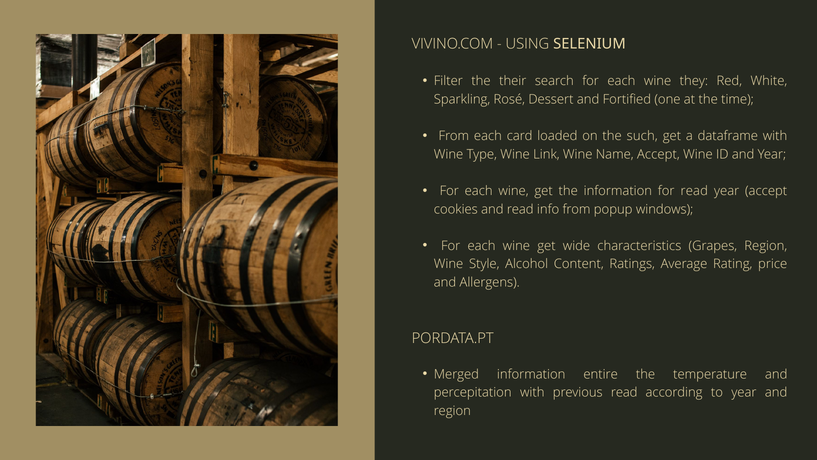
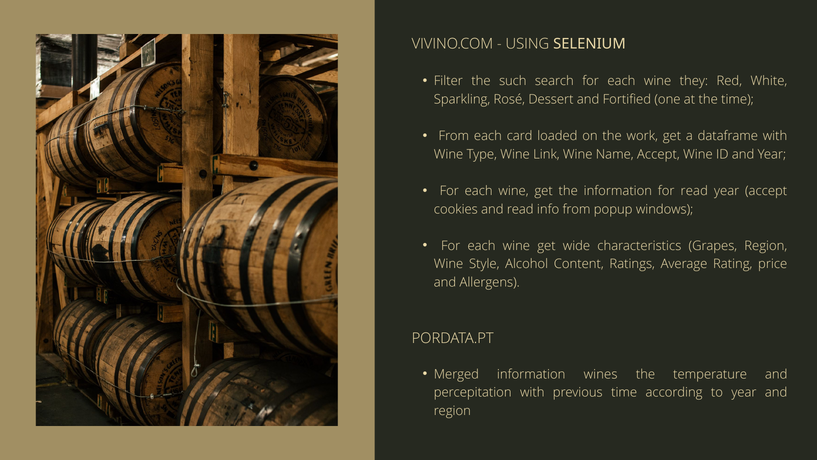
their: their -> such (513, 81)
such: such -> work (642, 136)
entire: entire -> wines (601, 374)
previous read: read -> time (624, 392)
